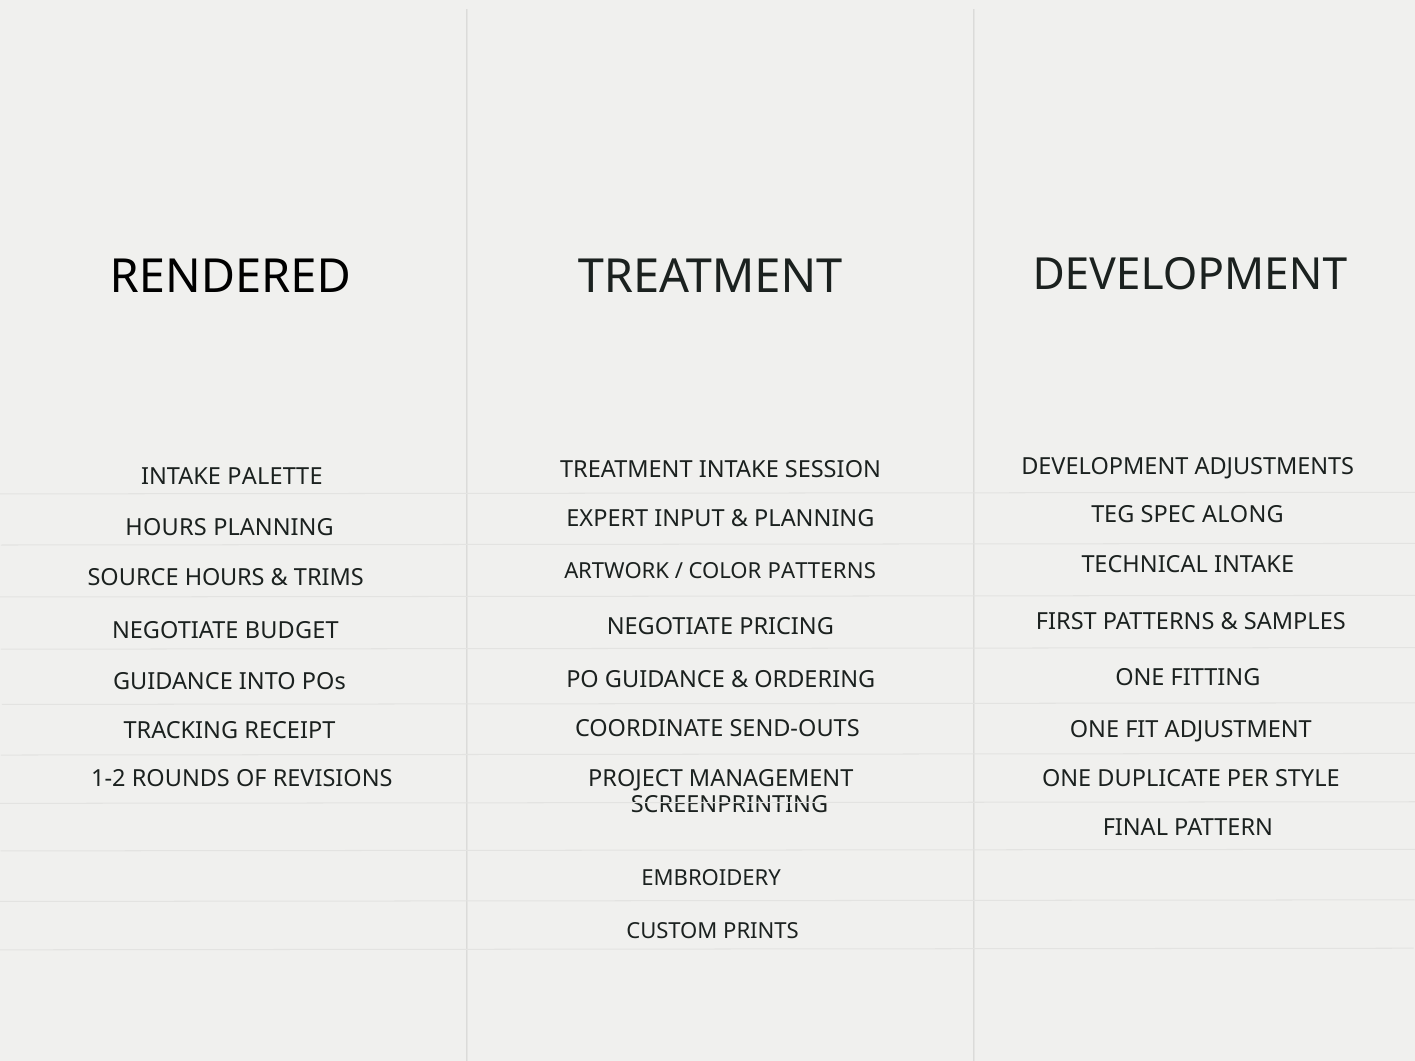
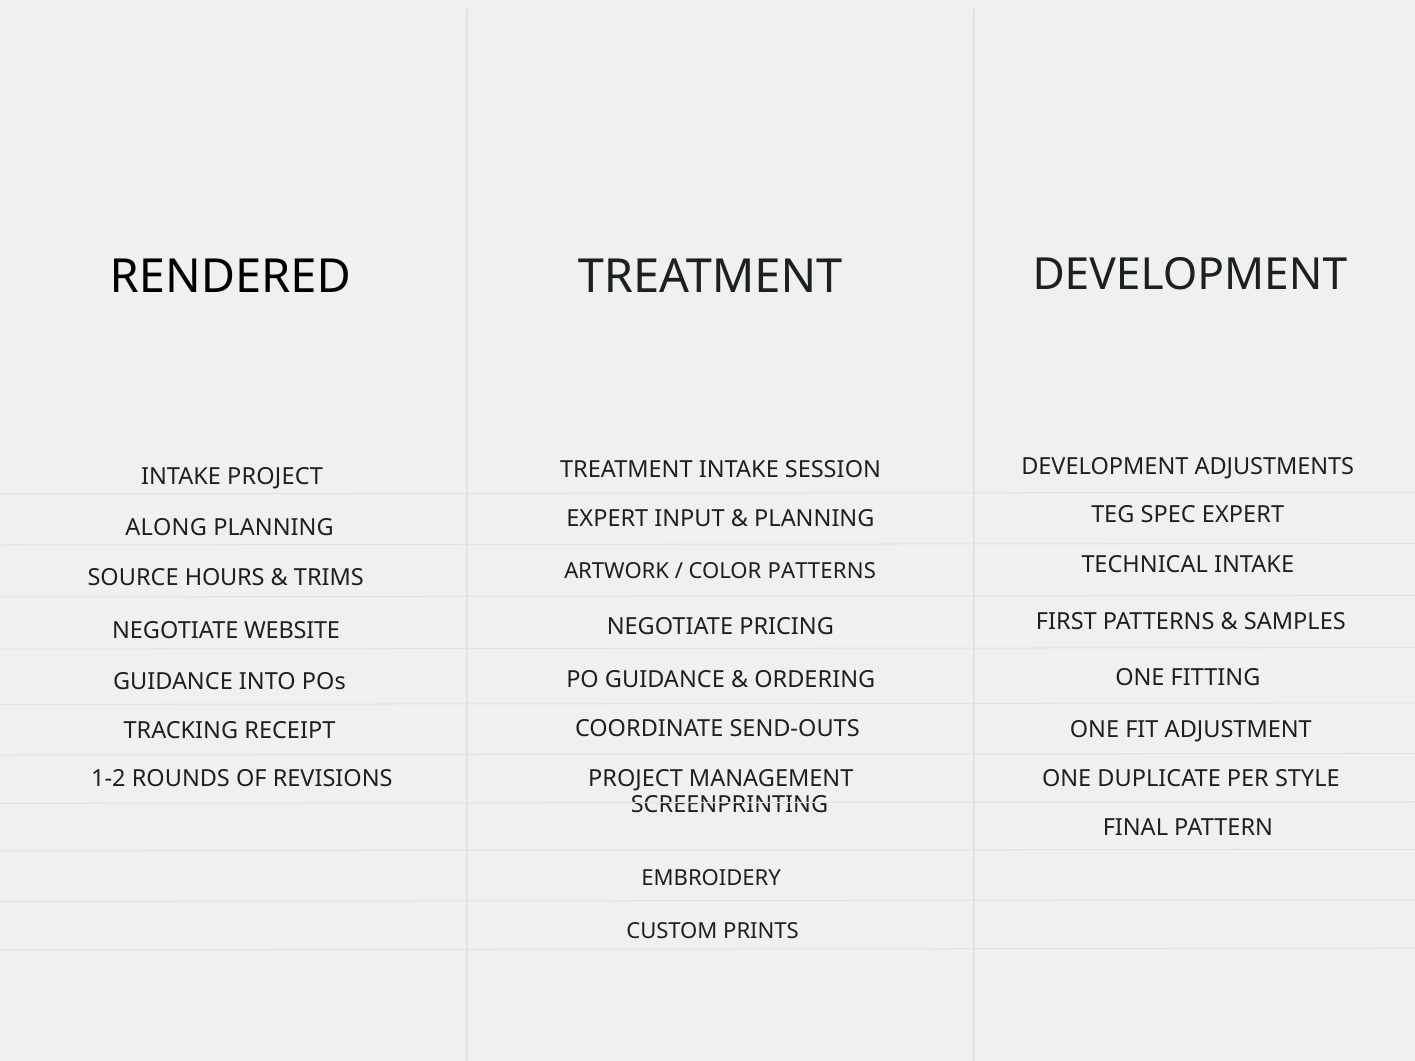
INTAKE PALETTE: PALETTE -> PROJECT (275, 477)
SPEC ALONG: ALONG -> EXPERT (1243, 514)
HOURS: HOURS -> ALONG (166, 528)
BUDGET: BUDGET -> WEBSITE (292, 631)
